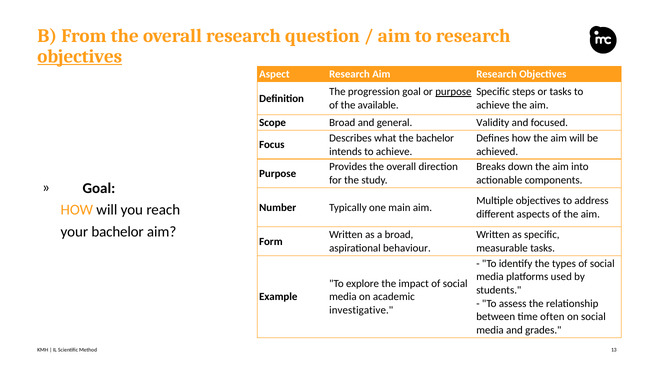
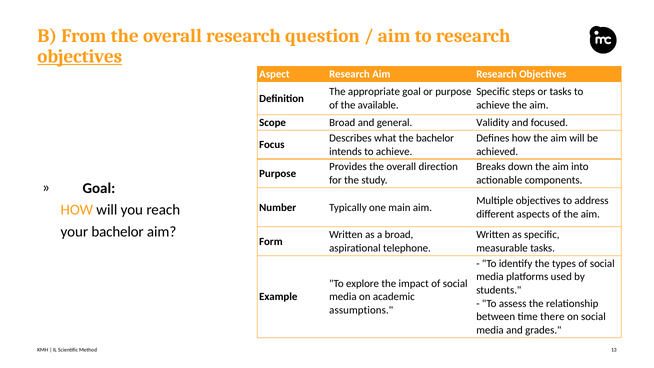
progression: progression -> appropriate (374, 92)
purpose underline: present -> none (453, 92)
behaviour: behaviour -> telephone (407, 248)
investigative: investigative -> assumptions (361, 310)
often: often -> there (552, 317)
